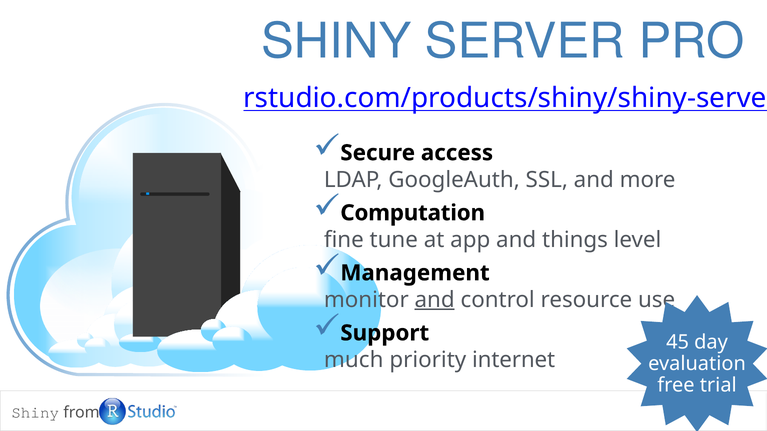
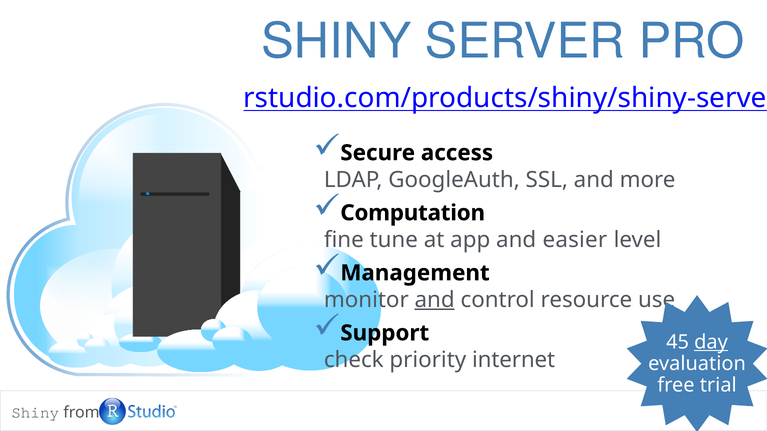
things: things -> easier (575, 240)
day underline: none -> present (711, 342)
much: much -> check (354, 360)
